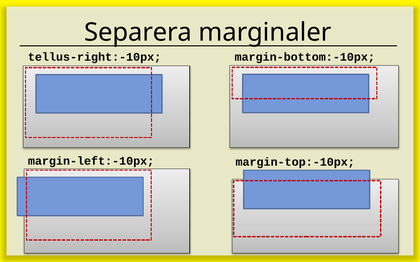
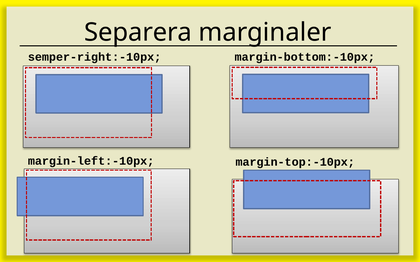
tellus-right:-10px: tellus-right:-10px -> semper-right:-10px (95, 57)
